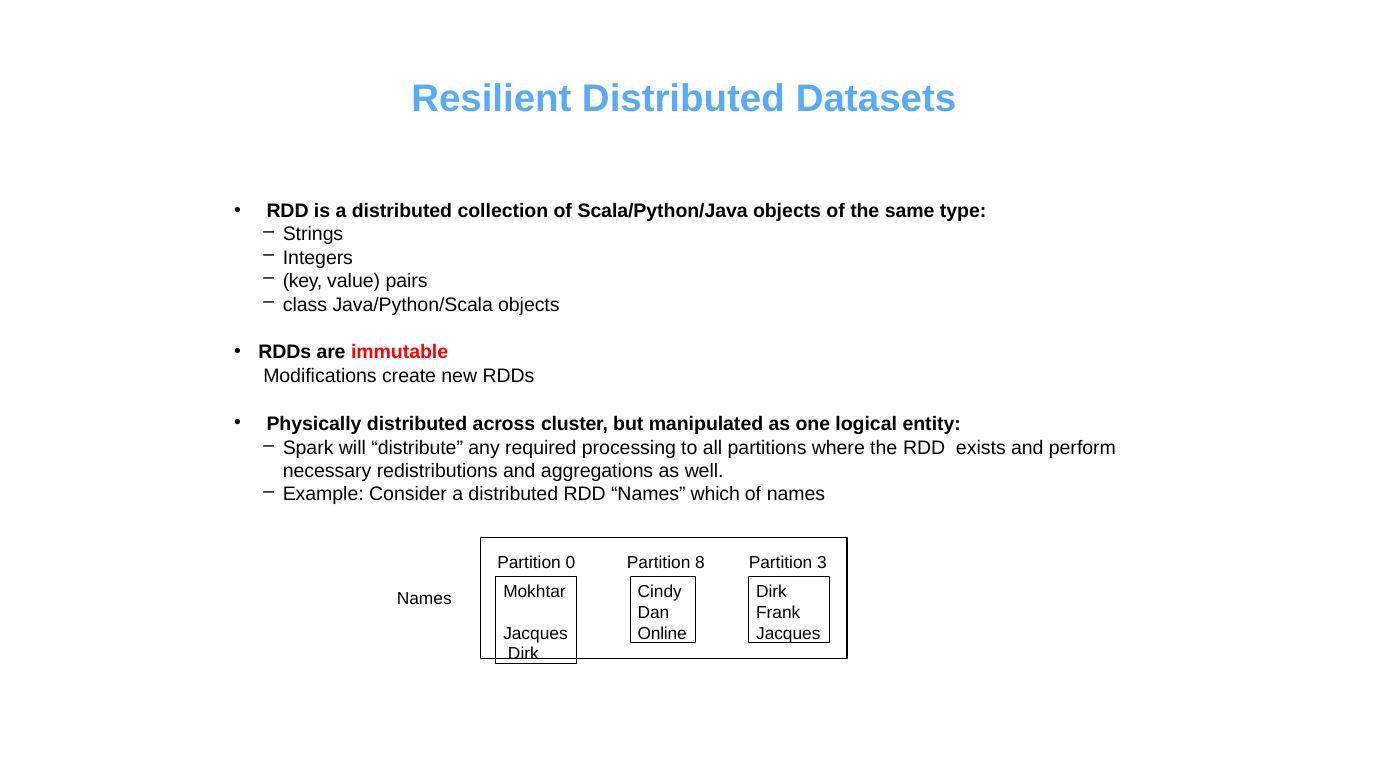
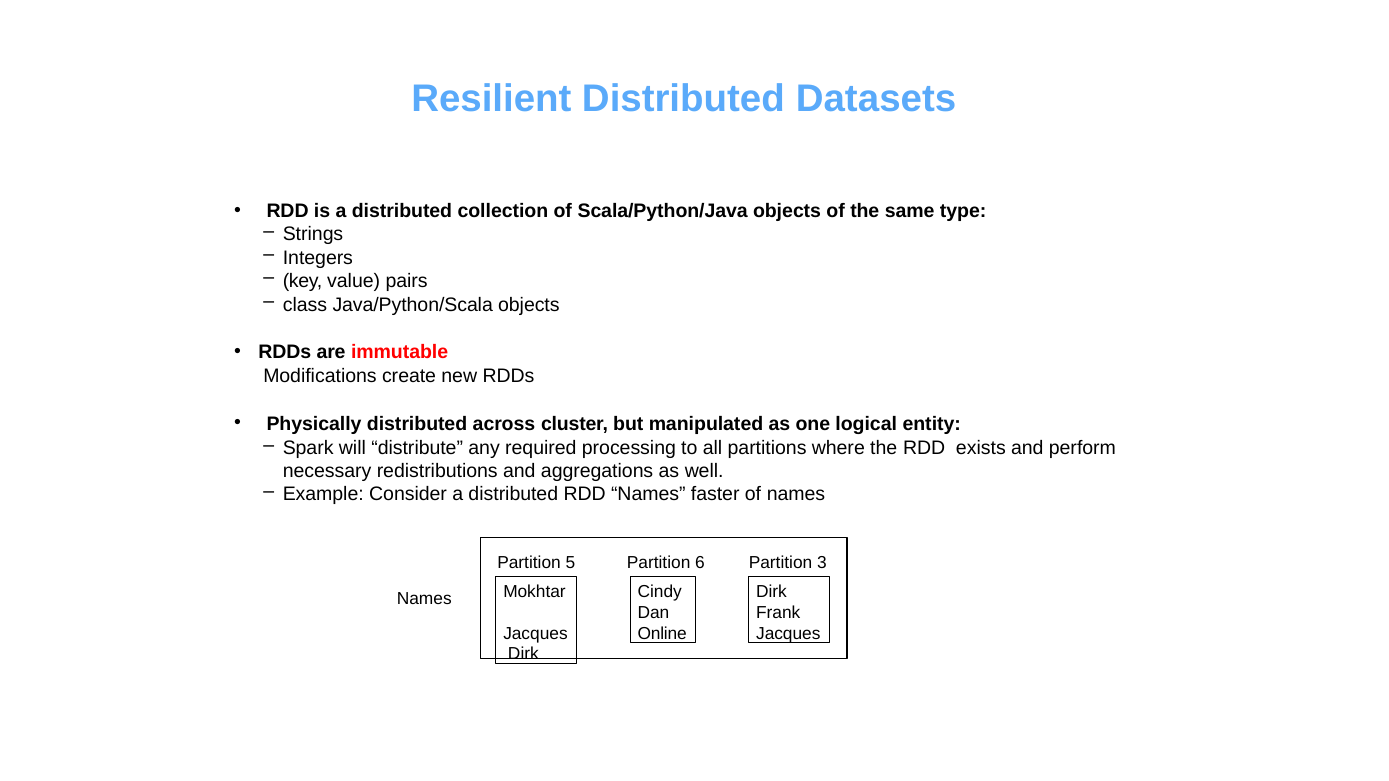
which: which -> faster (715, 494)
0: 0 -> 5 (570, 563)
8: 8 -> 6 (700, 563)
